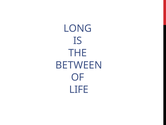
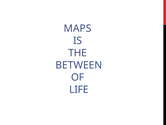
LONG: LONG -> MAPS (78, 28)
